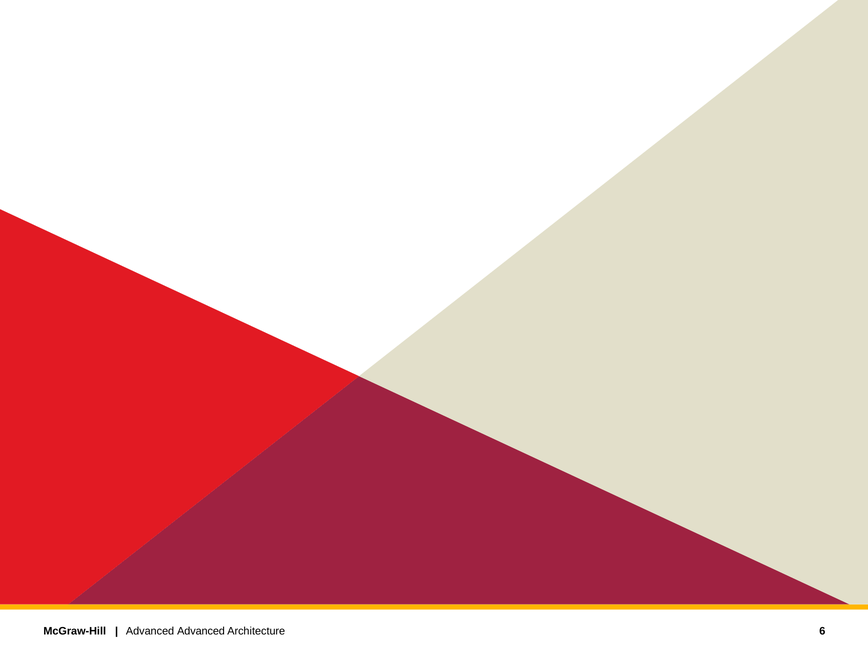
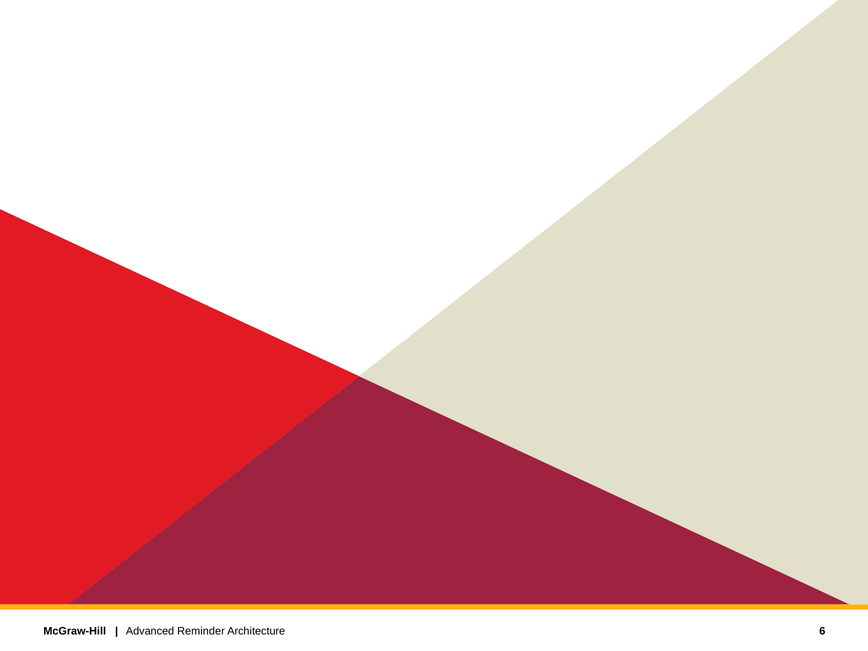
Advanced Advanced: Advanced -> Reminder (201, 631)
